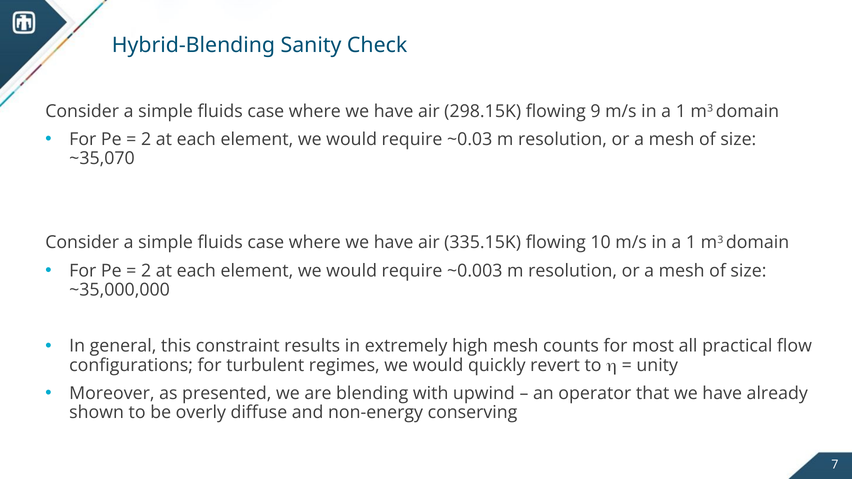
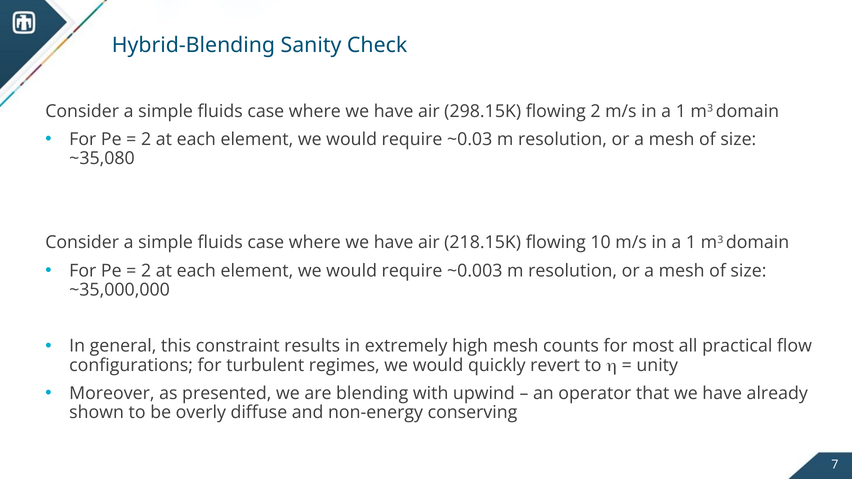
flowing 9: 9 -> 2 (595, 111)
~35,070: ~35,070 -> ~35,080 (102, 158)
335.15K: 335.15K -> 218.15K (483, 243)
